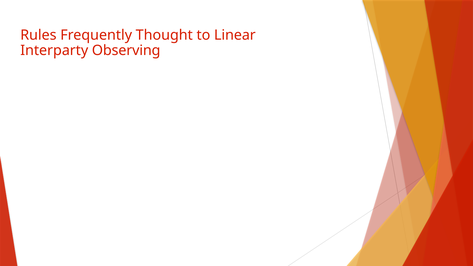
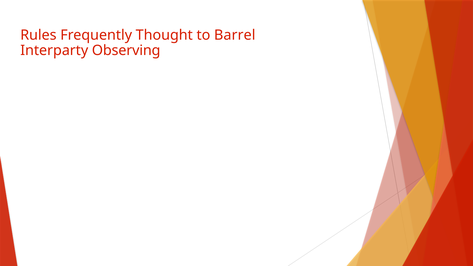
Linear: Linear -> Barrel (235, 35)
